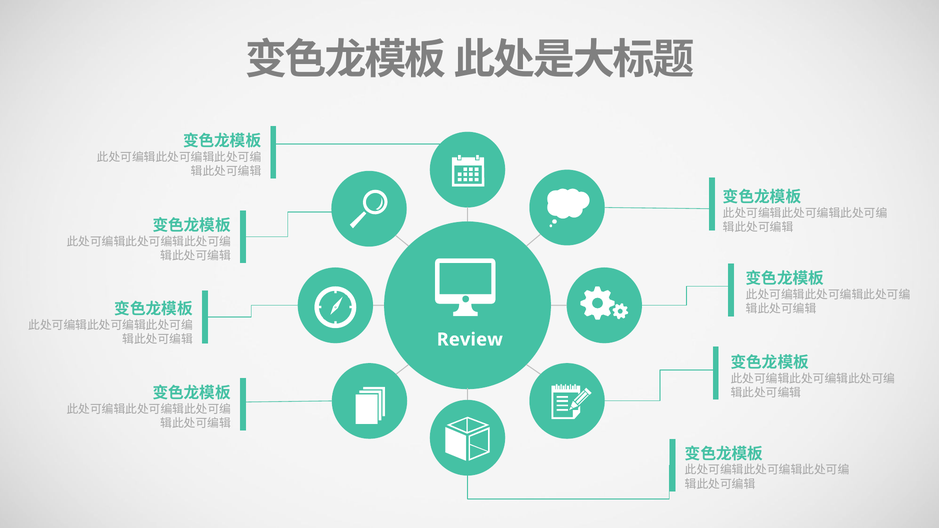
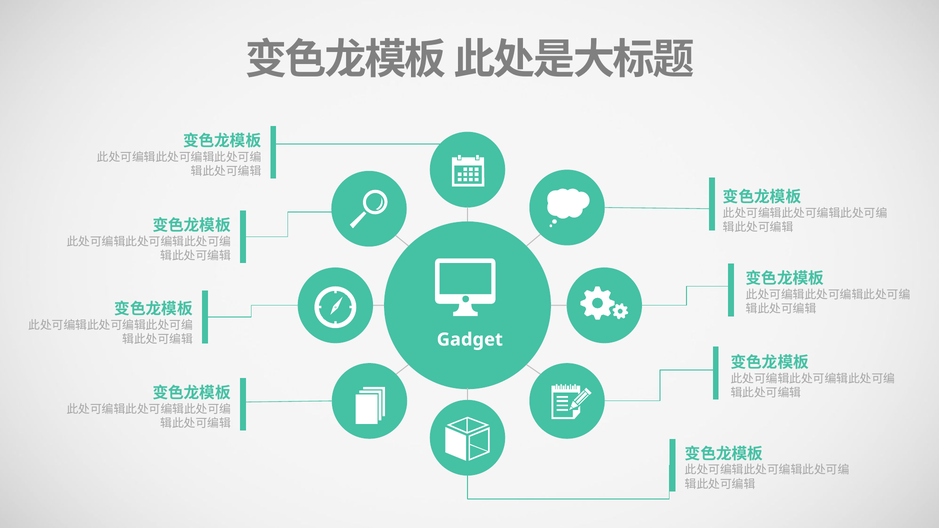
Review: Review -> Gadget (470, 340)
